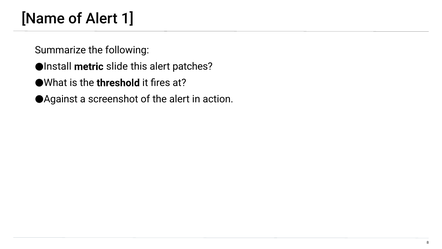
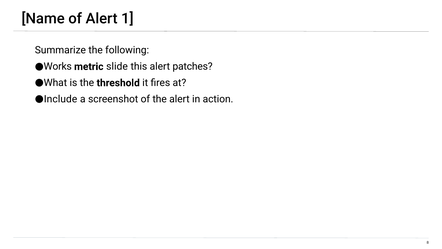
Install: Install -> Works (58, 67)
Against: Against -> Include (61, 99)
